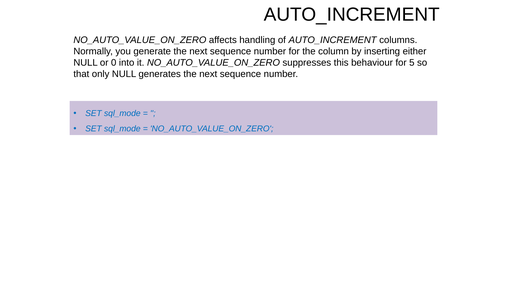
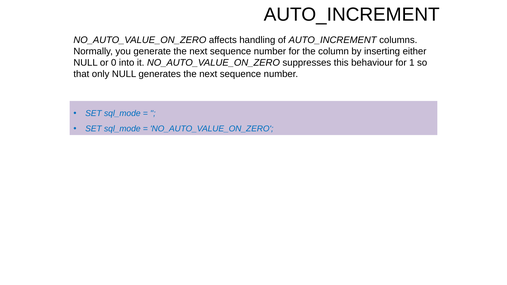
5: 5 -> 1 (412, 63)
